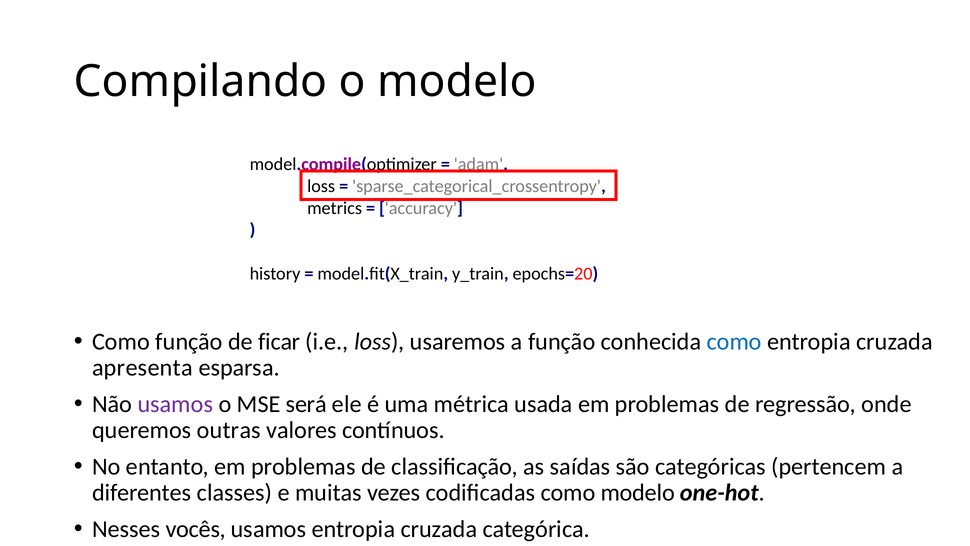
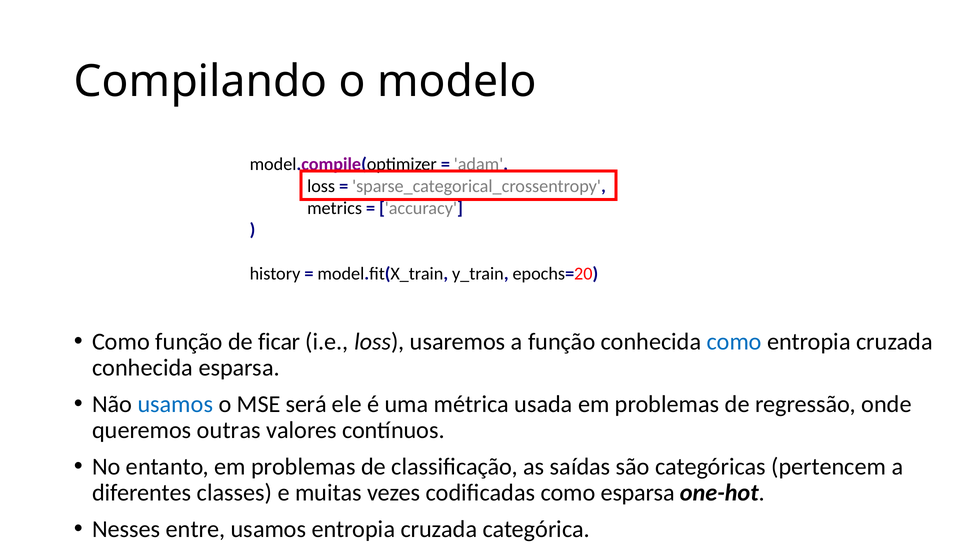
apresenta: apresenta -> conhecida (143, 368)
usamos colour: purple -> blue (175, 404)
como modelo: modelo -> esparsa (638, 493)
vocês: vocês -> entre (196, 529)
